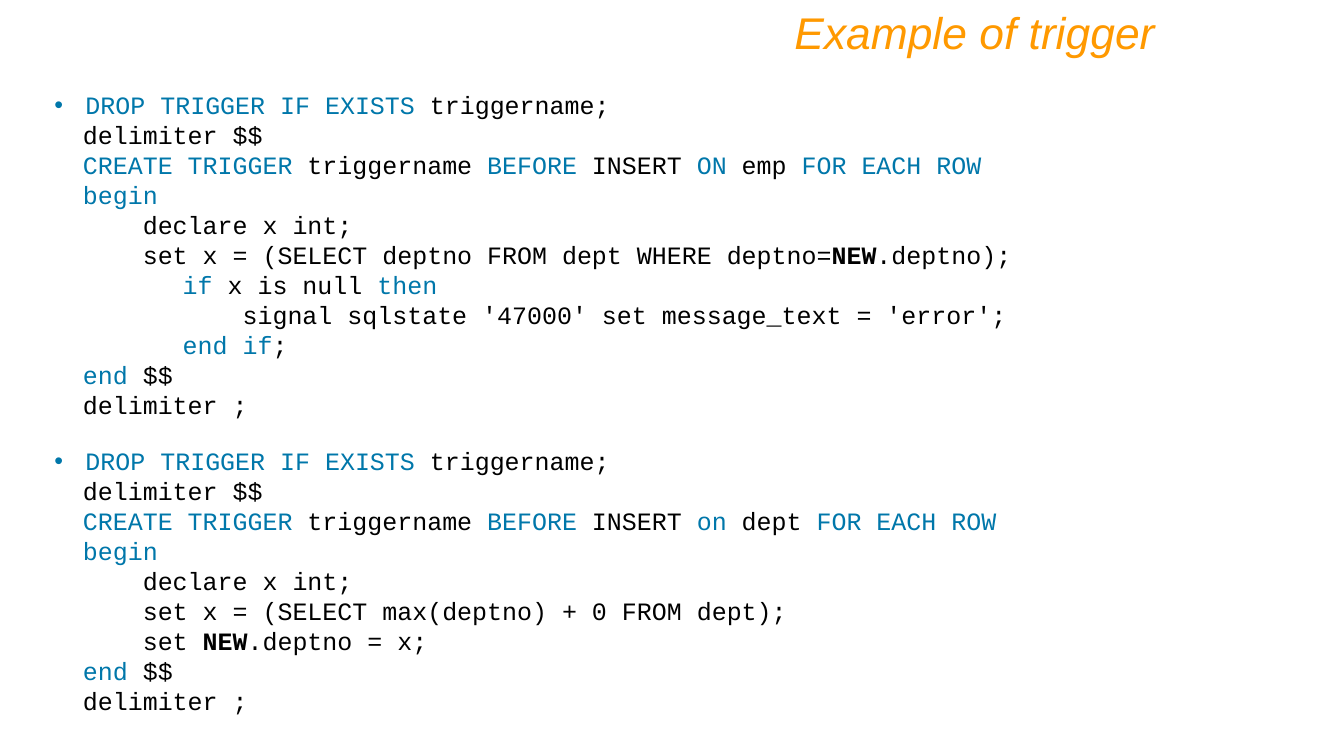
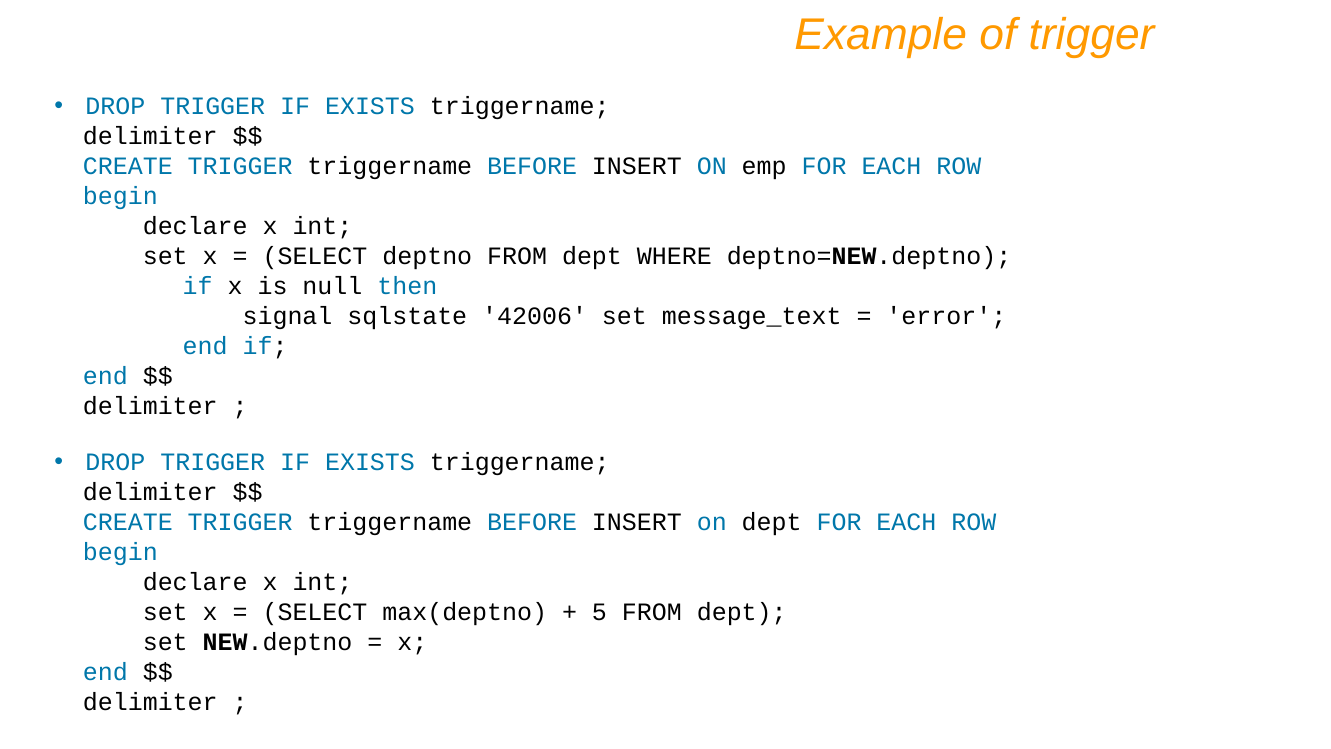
47000: 47000 -> 42006 (535, 316)
0: 0 -> 5 (599, 612)
